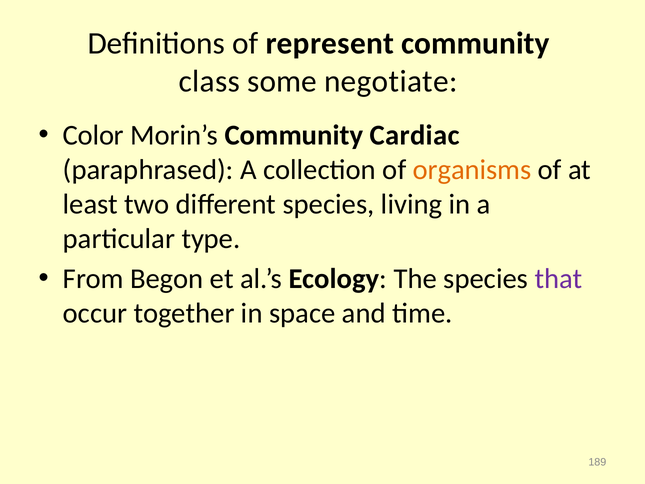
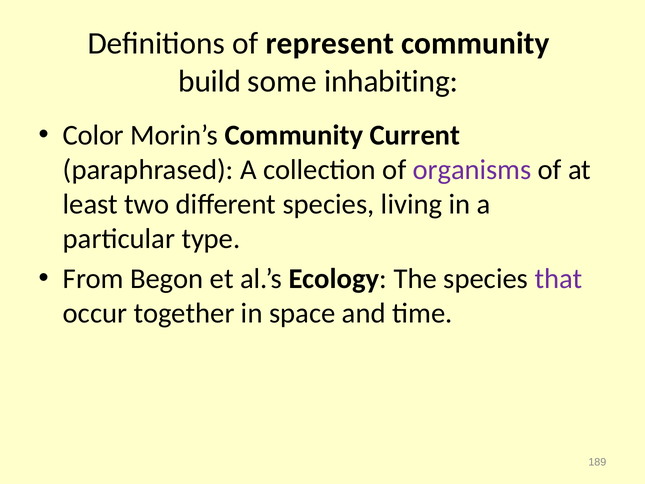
class: class -> build (210, 81)
negotiate: negotiate -> inhabiting (391, 81)
Cardiac: Cardiac -> Current (415, 135)
organisms colour: orange -> purple (472, 170)
